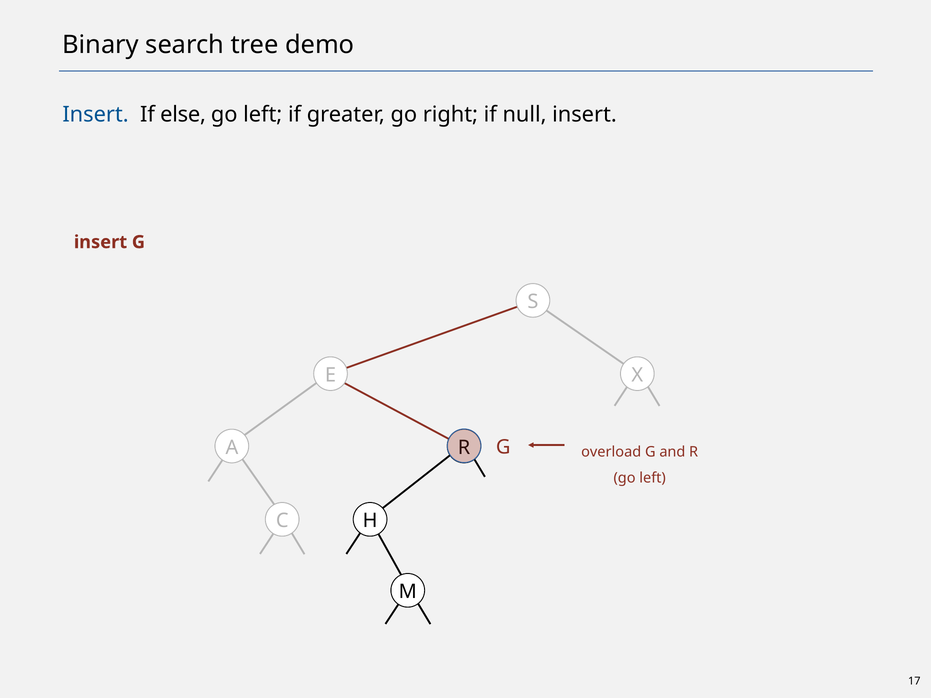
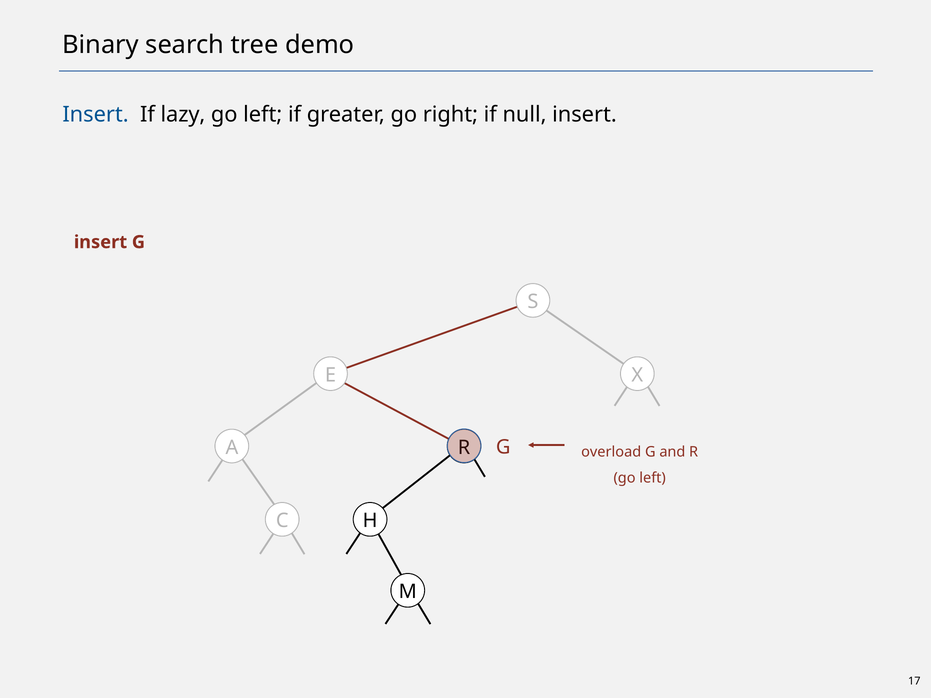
else: else -> lazy (183, 115)
